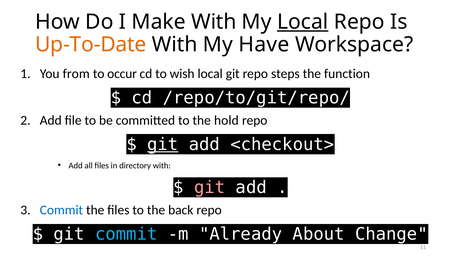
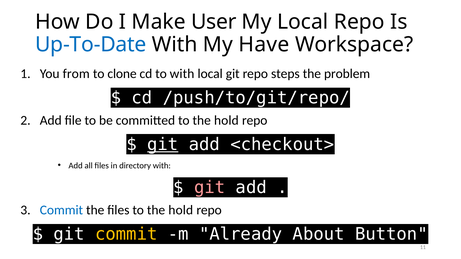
Make With: With -> User (214, 22)
Local underline: present -> none (303, 22)
Up-To-Date colour: orange -> blue (91, 45)
occur: occur -> clone (122, 74)
to wish: wish -> with (182, 74)
function: function -> problem (347, 74)
/repo/to/git/repo/: /repo/to/git/repo/ -> /push/to/git/repo/ (256, 98)
files to the back: back -> hold (181, 210)
commit colour: light blue -> yellow (126, 234)
Change: Change -> Button (391, 234)
